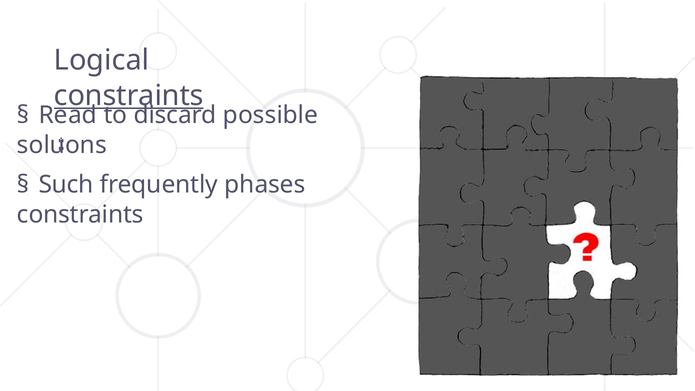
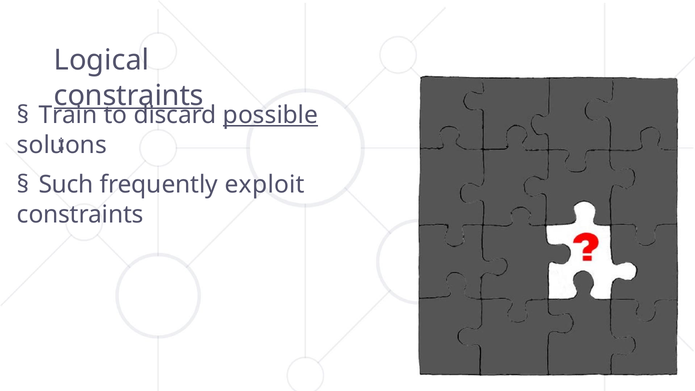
Read: Read -> Train (68, 115)
possible underline: none -> present (271, 115)
phases: phases -> exploit (265, 185)
